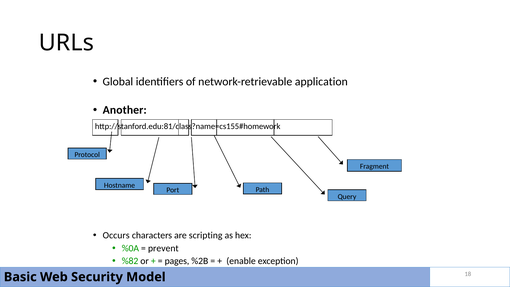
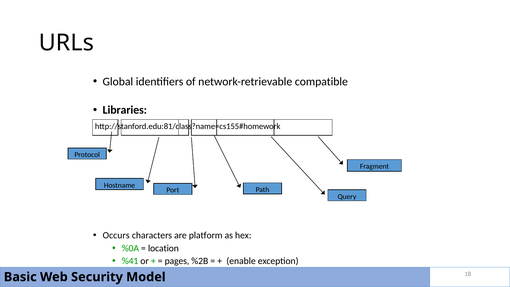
application: application -> compatible (321, 81)
Another: Another -> Libraries (125, 110)
scripting: scripting -> platform (206, 235)
prevent: prevent -> location (163, 248)
%82: %82 -> %41 (130, 261)
